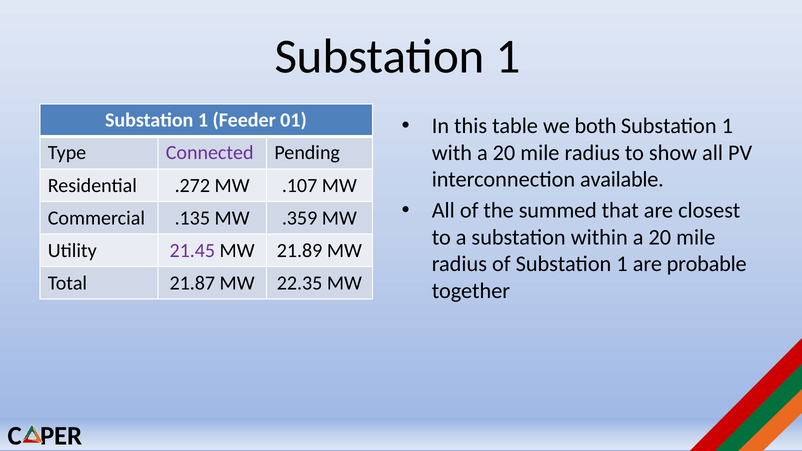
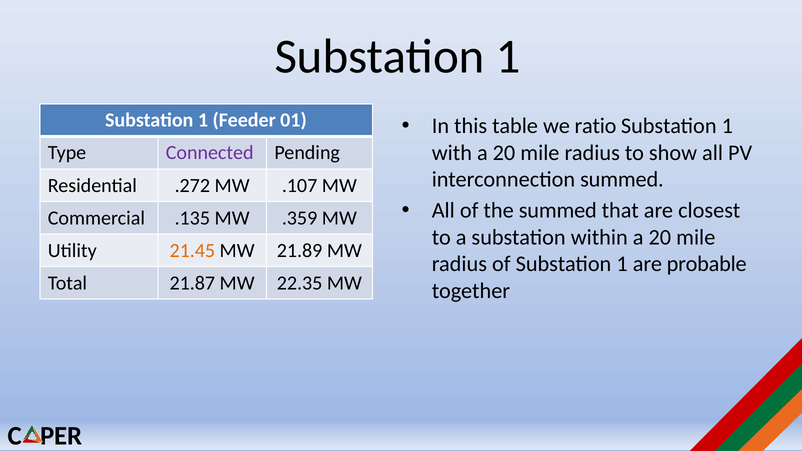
both: both -> ratio (596, 126)
interconnection available: available -> summed (622, 179)
21.45 colour: purple -> orange (192, 250)
